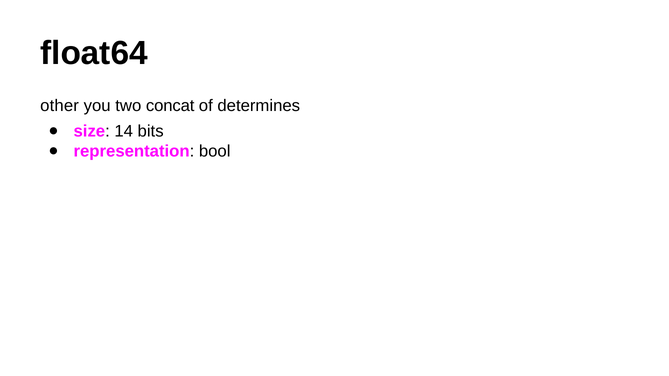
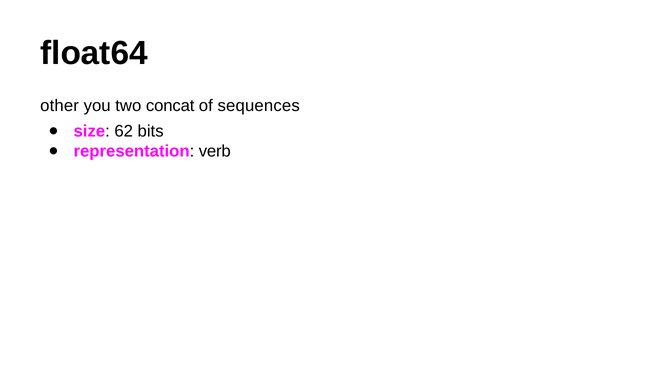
determines: determines -> sequences (259, 106)
14: 14 -> 62 (124, 131)
bool: bool -> verb (215, 151)
